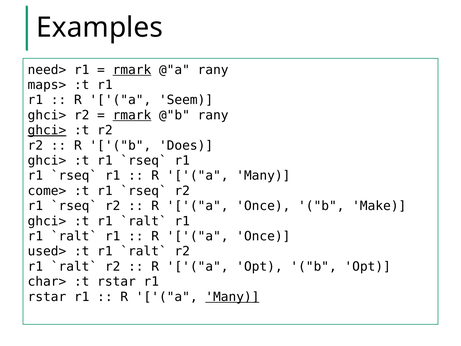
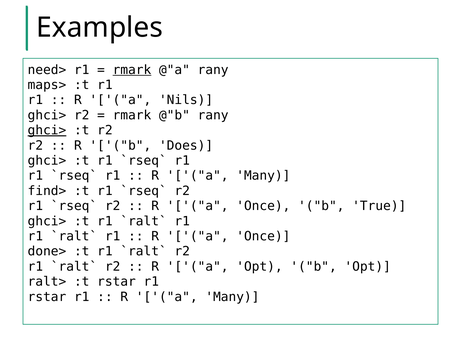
Seem: Seem -> Nils (186, 100)
rmark underline: present -> none (132, 115)
come>: come> -> find> (47, 191)
Make: Make -> True (379, 206)
used>: used> -> done> (47, 251)
char>: char> -> ralt> (47, 281)
Many underline: present -> none (232, 297)
